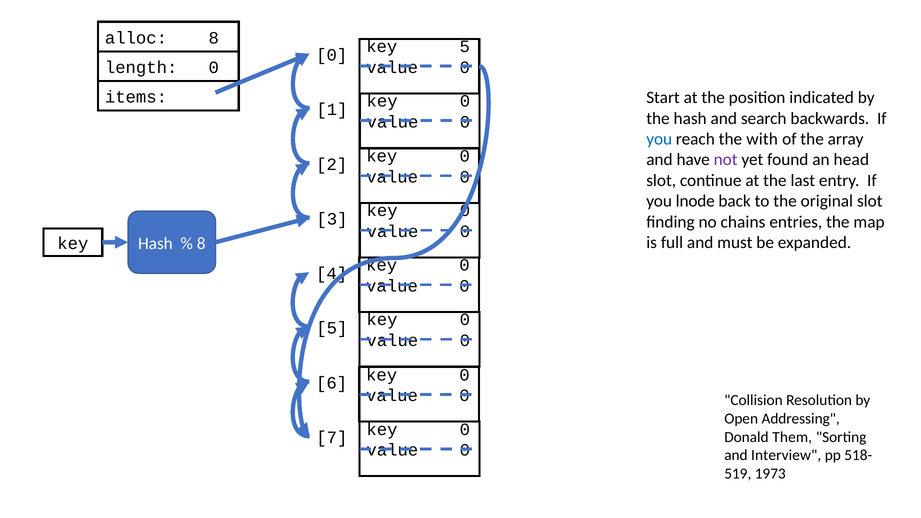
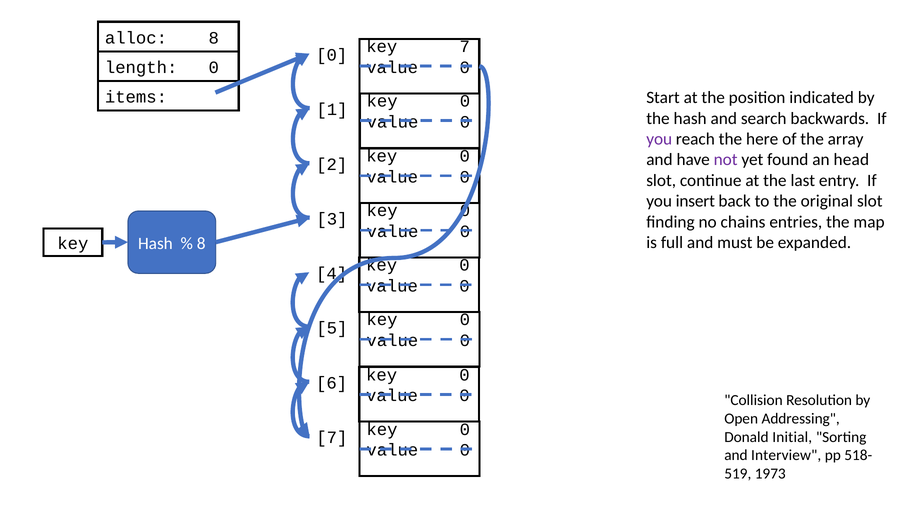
key 5: 5 -> 7 (465, 47)
you colour: blue -> purple (659, 139)
with: with -> here (762, 139)
lnode: lnode -> insert (695, 201)
Them: Them -> Initial (792, 437)
